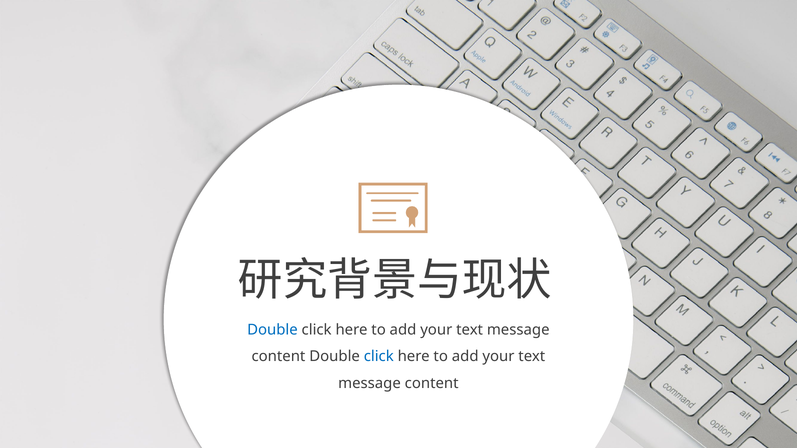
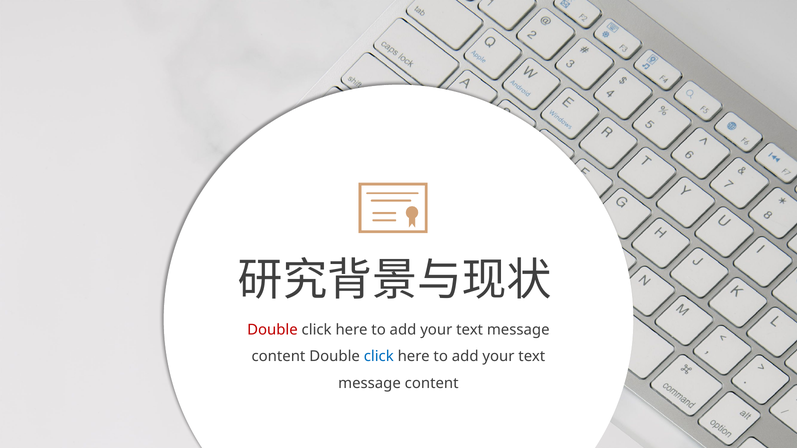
Double colour: blue -> red (272, 330)
